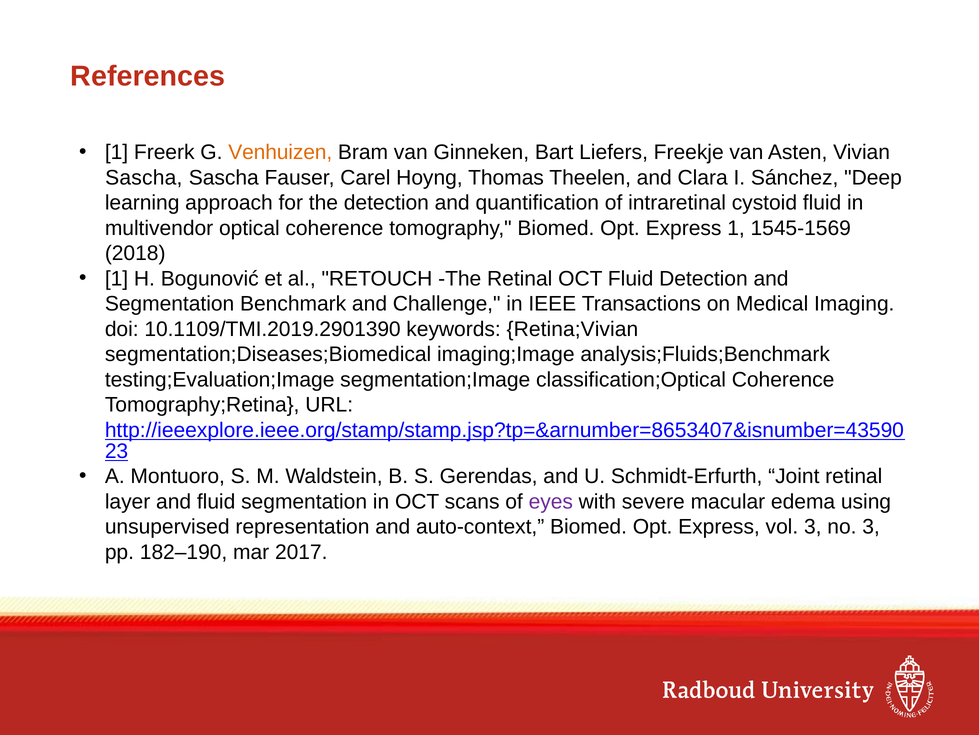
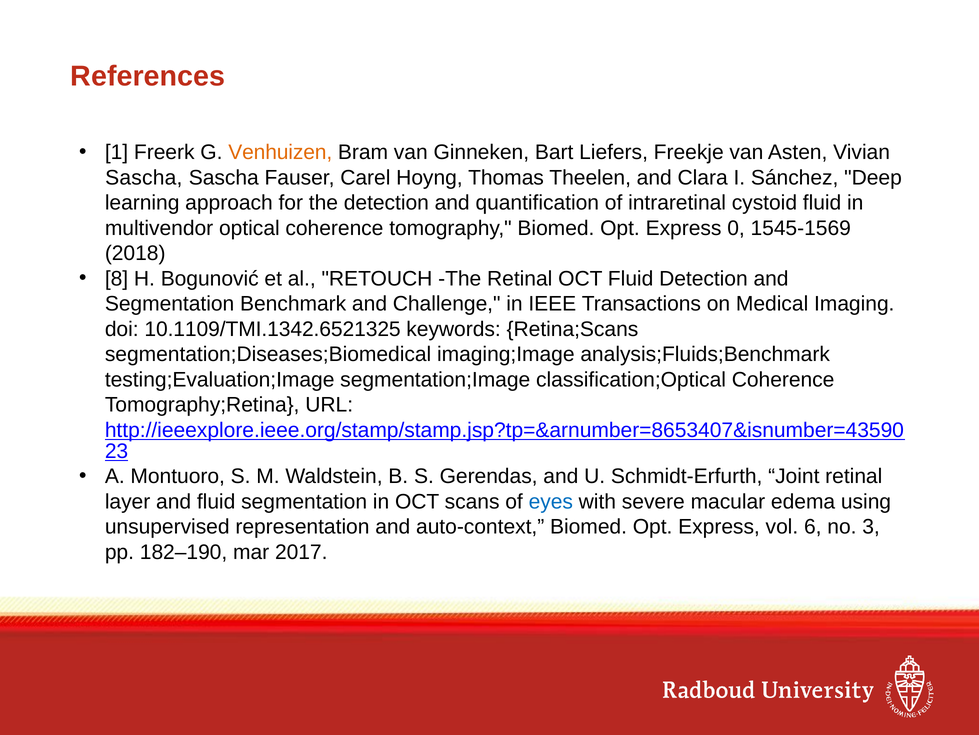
Express 1: 1 -> 0 (736, 228)
1: 1 -> 8 (117, 279)
10.1109/TMI.2019.2901390: 10.1109/TMI.2019.2901390 -> 10.1109/TMI.1342.6521325 (273, 329)
Retina;Vivian: Retina;Vivian -> Retina;Scans (572, 329)
eyes colour: purple -> blue (551, 501)
vol 3: 3 -> 6 (813, 527)
